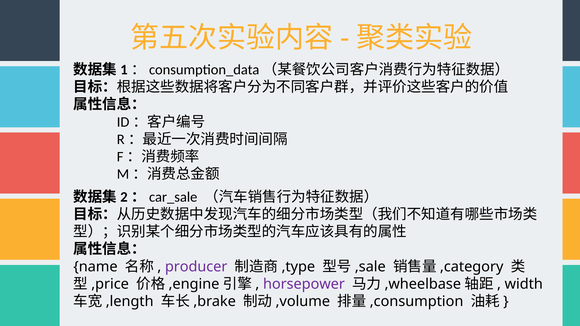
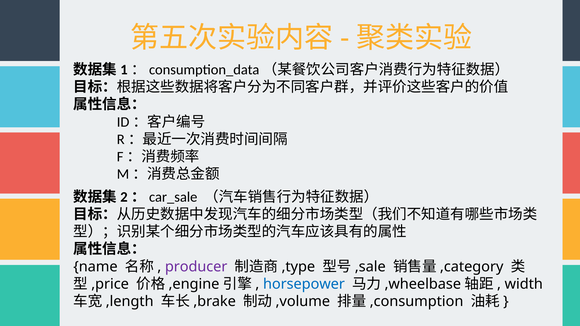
horsepower colour: purple -> blue (304, 284)
